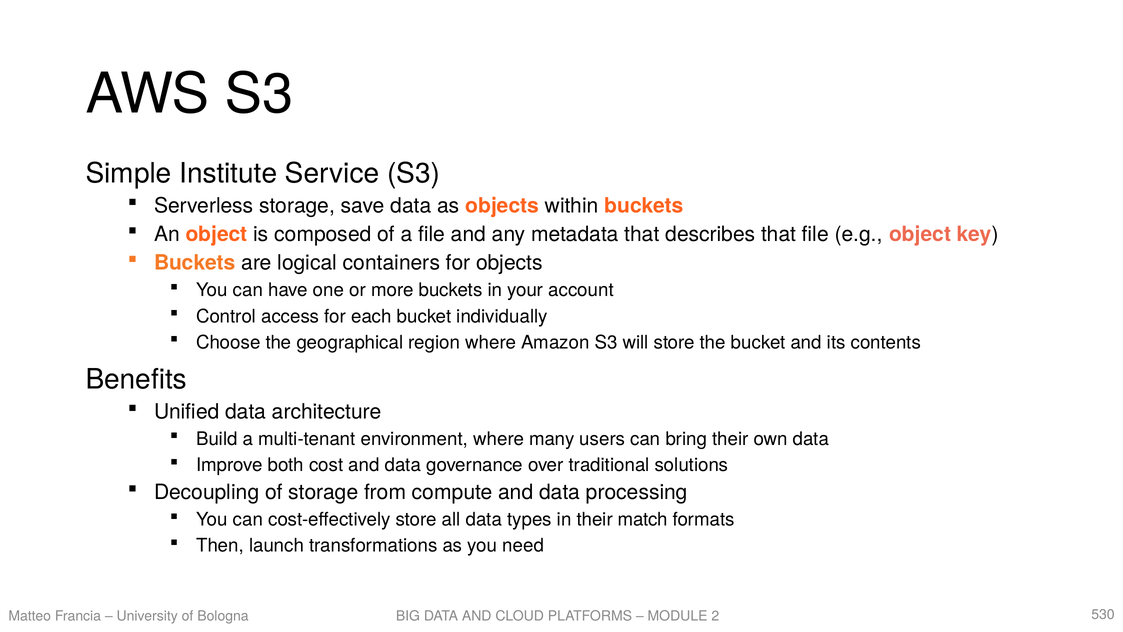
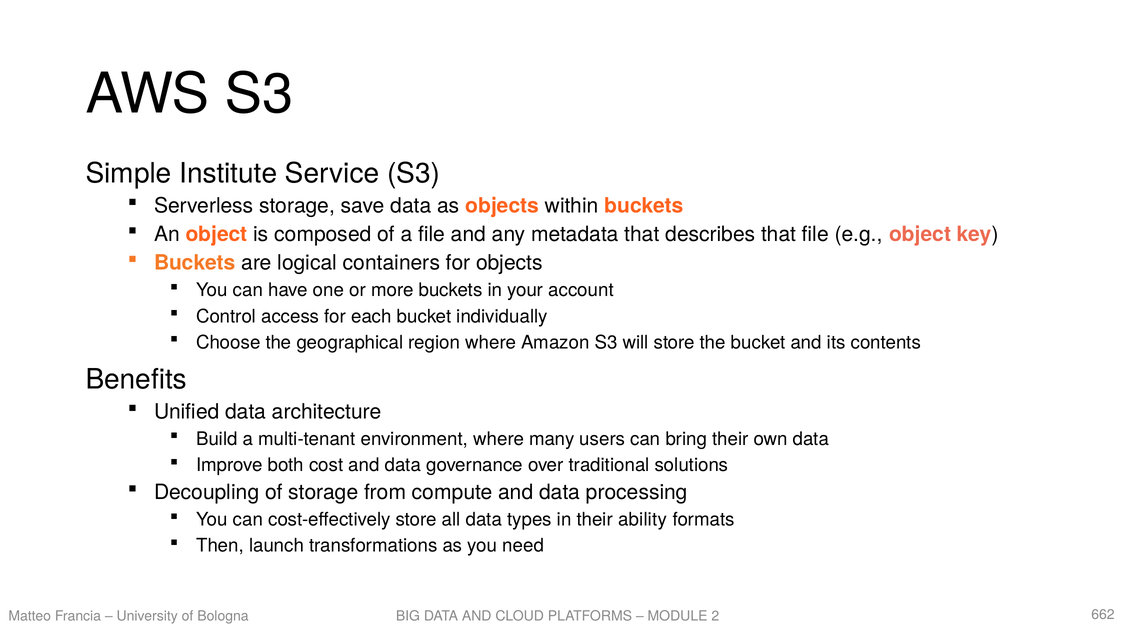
match: match -> ability (643, 519)
530: 530 -> 662 (1103, 614)
